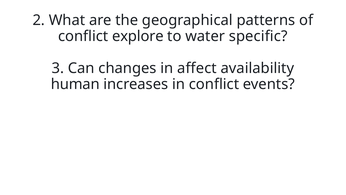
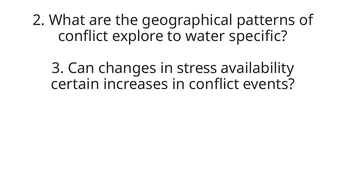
affect: affect -> stress (197, 68)
human: human -> certain (75, 84)
